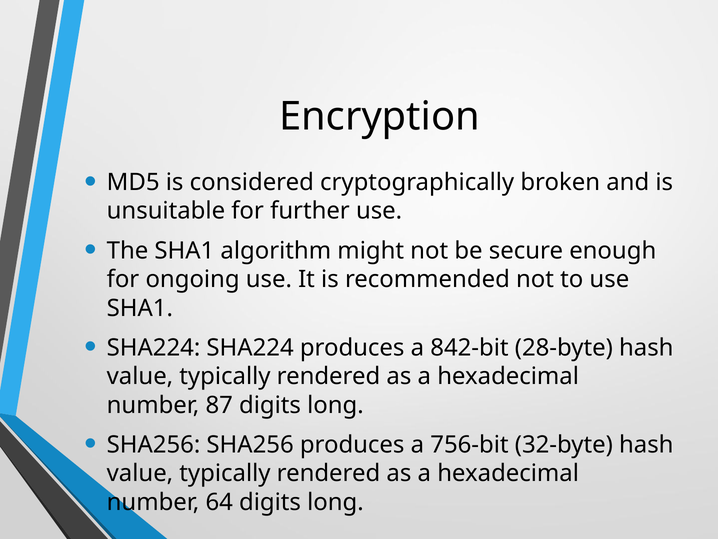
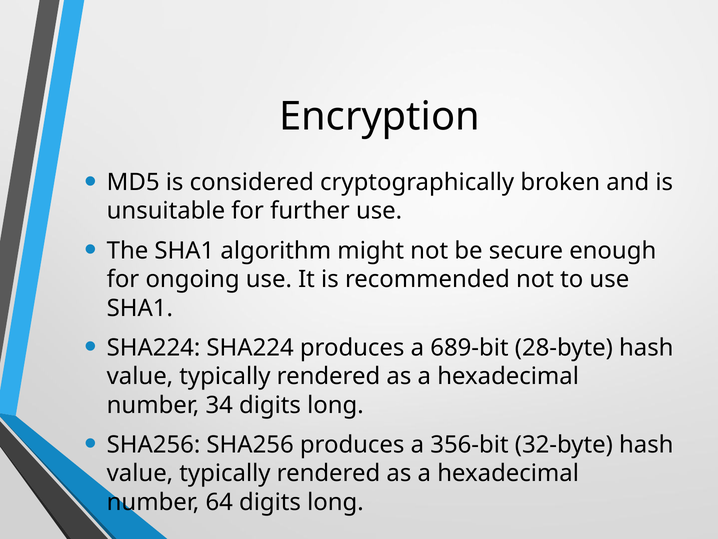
842-bit: 842-bit -> 689-bit (469, 347)
87: 87 -> 34 (219, 405)
756-bit: 756-bit -> 356-bit (469, 444)
